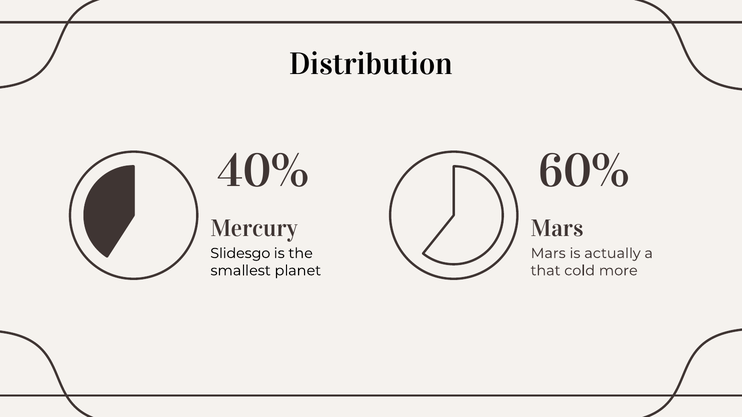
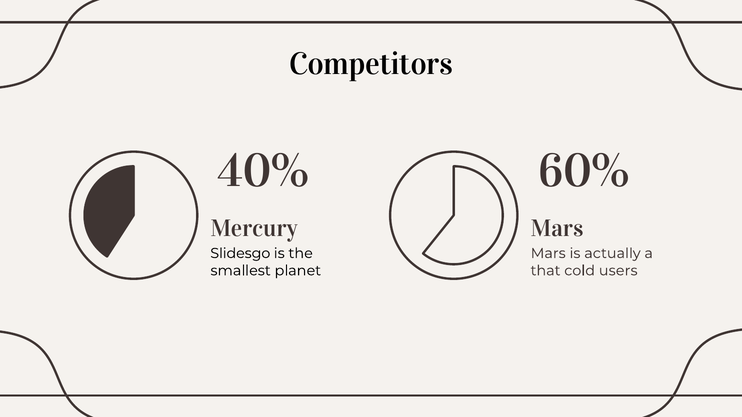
Distribution: Distribution -> Competitors (371, 64)
more: more -> users (618, 271)
